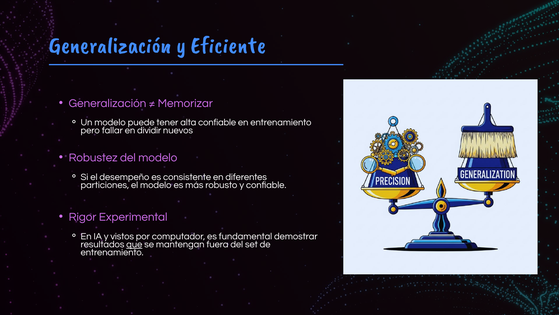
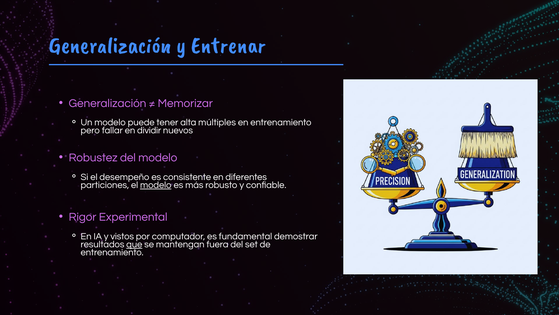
Eficiente: Eficiente -> Entrenar (228, 45)
alta confiable: confiable -> múltiples (217, 122)
modelo underline: none -> present (156, 185)
